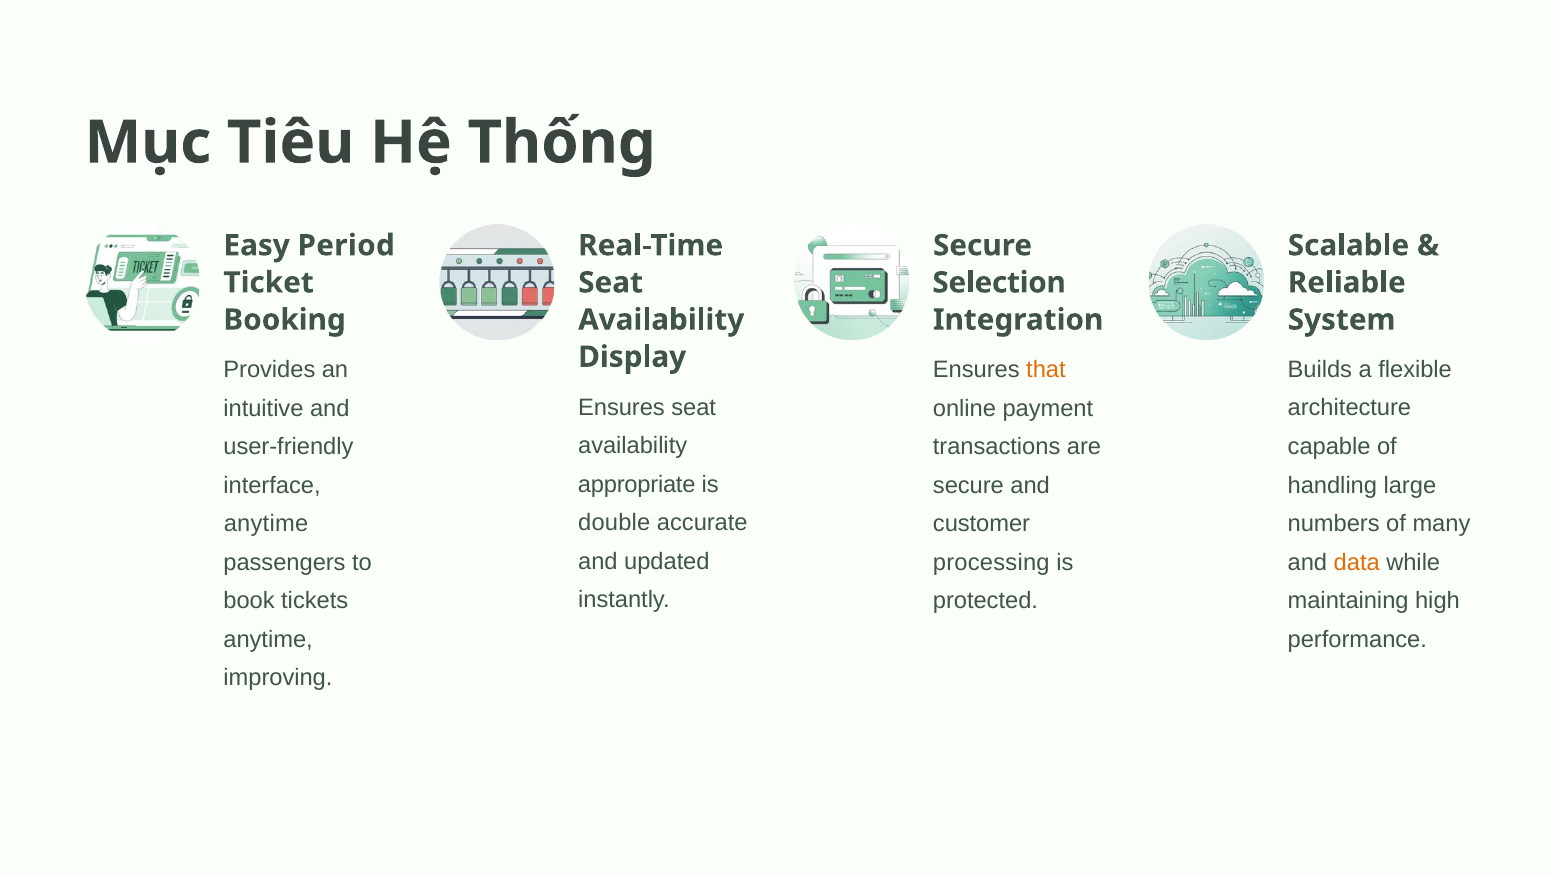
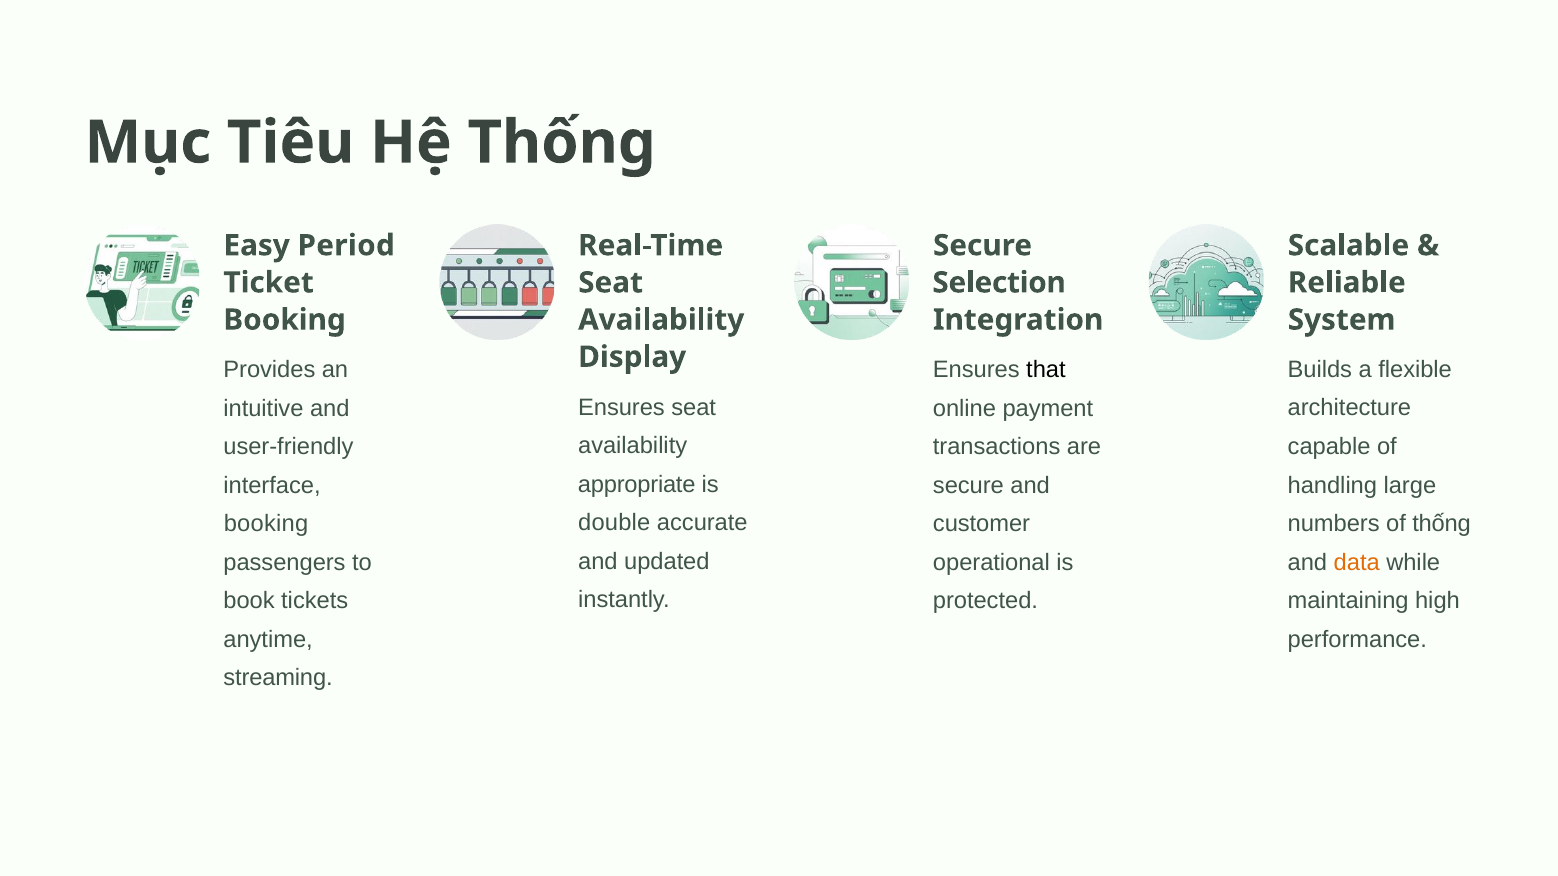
that colour: orange -> black (1046, 370)
of many: many -> thống (1442, 524)
anytime: anytime -> booking (266, 524)
processing: processing -> operational (991, 563)
improving: improving -> streaming (278, 678)
